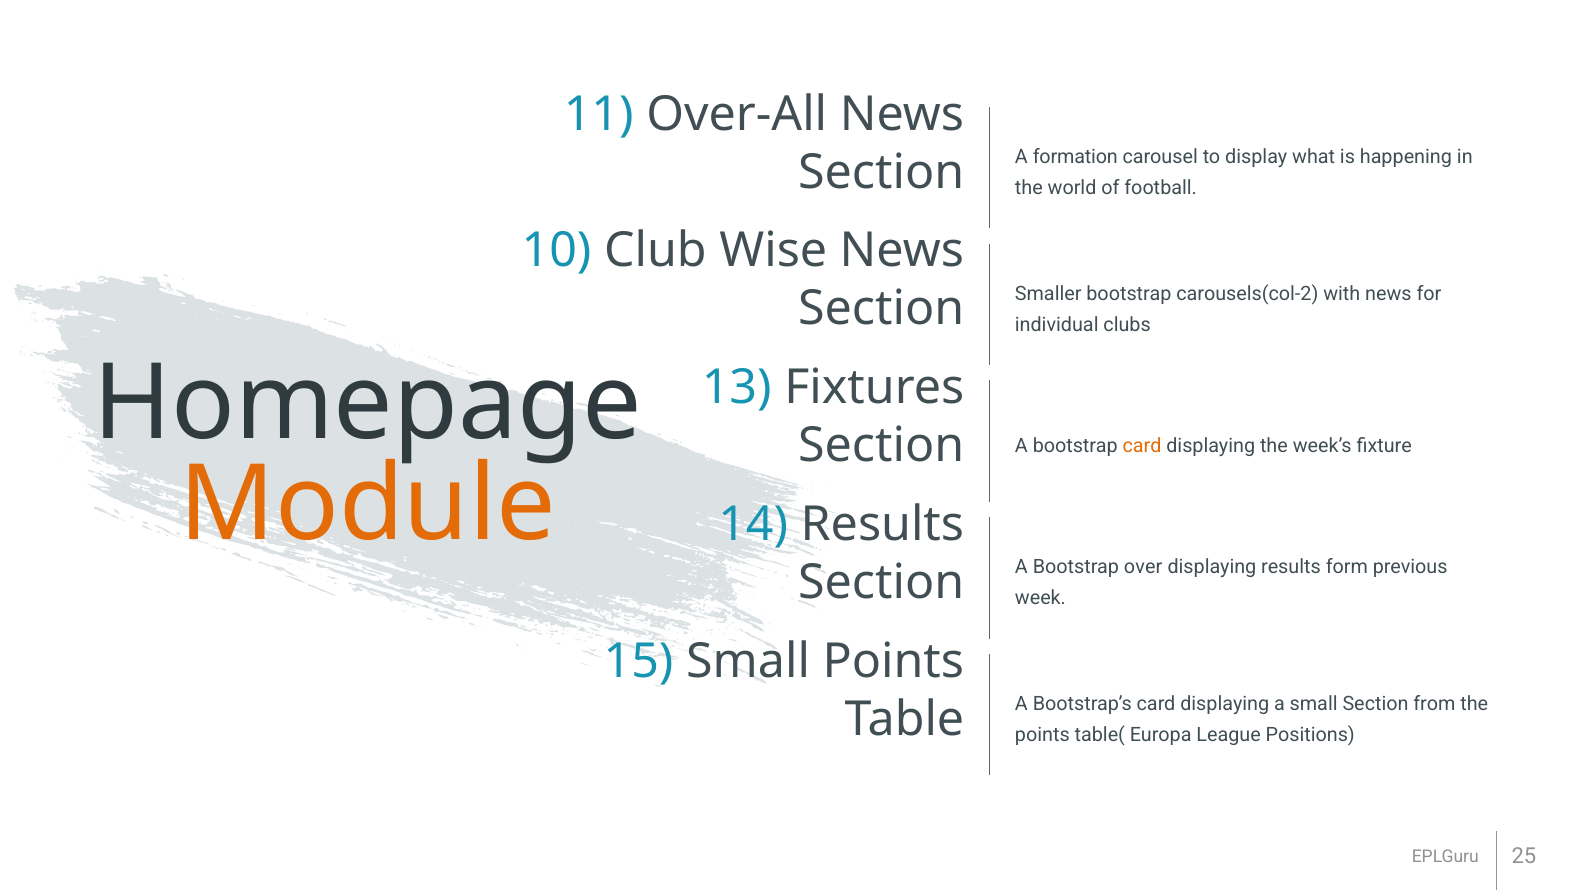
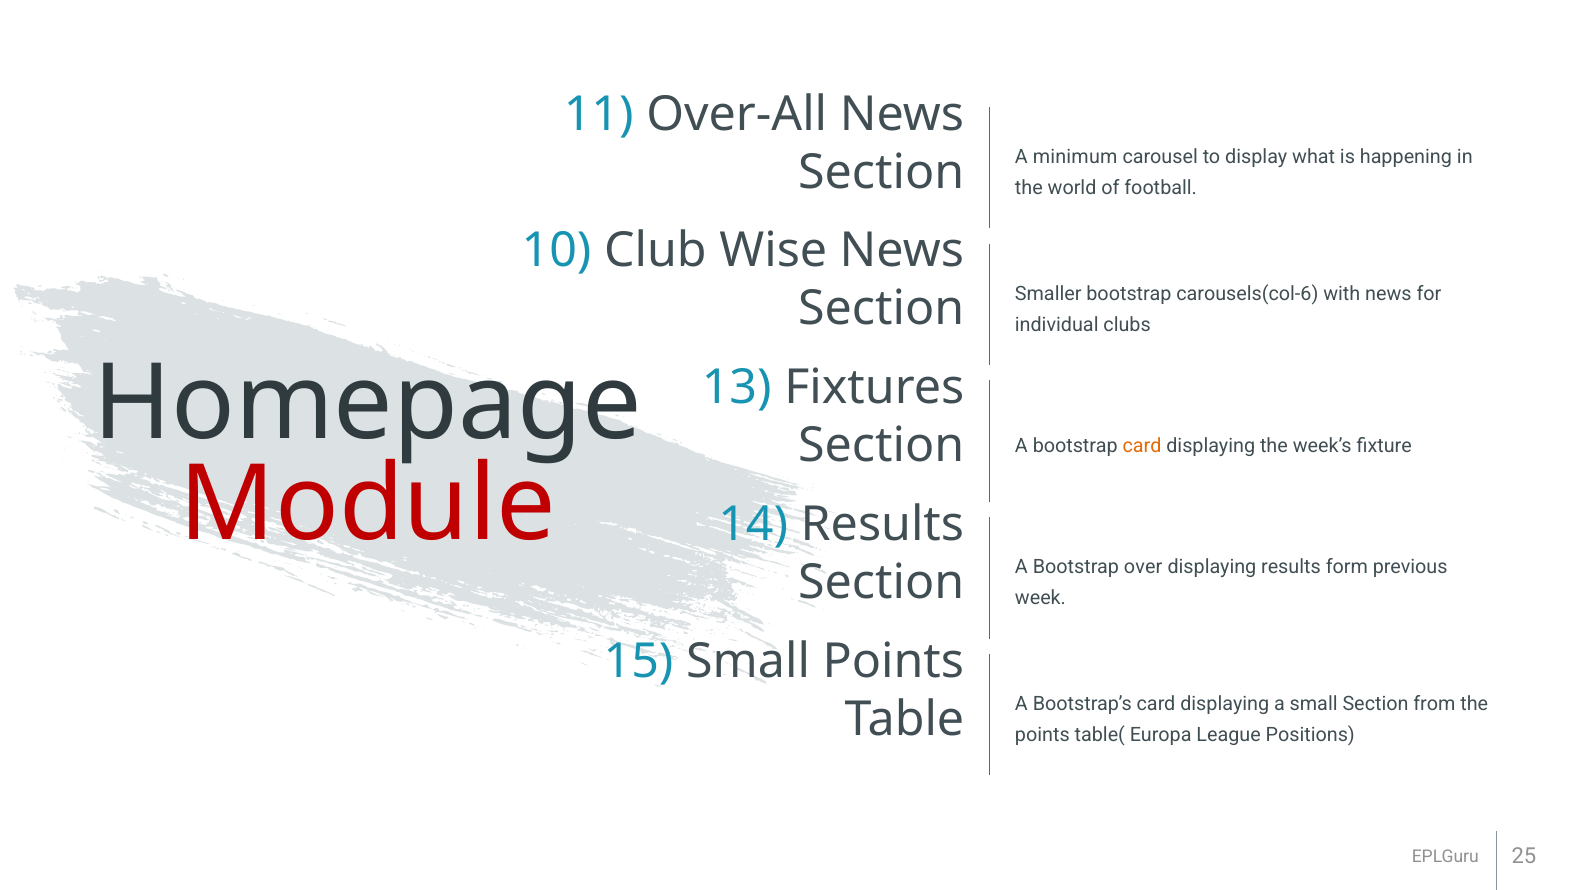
formation: formation -> minimum (1075, 157)
carousels(col-2: carousels(col-2 -> carousels(col-6 (1247, 294)
Module colour: orange -> red (368, 505)
